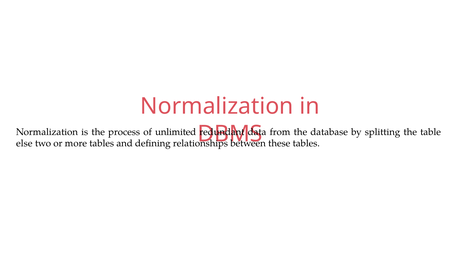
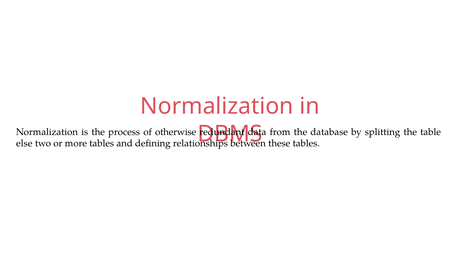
unlimited: unlimited -> otherwise (176, 132)
